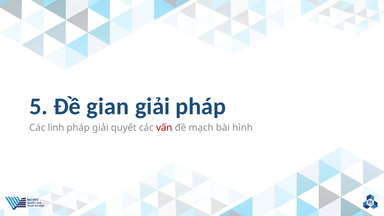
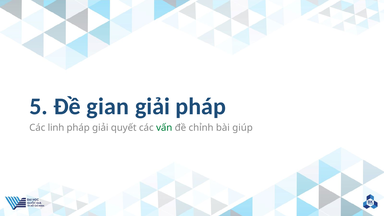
vấn colour: red -> green (164, 128)
mạch: mạch -> chỉnh (201, 128)
hình: hình -> giúp (243, 128)
